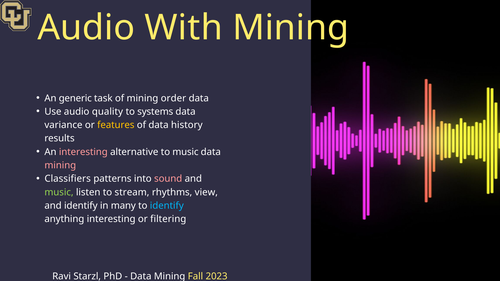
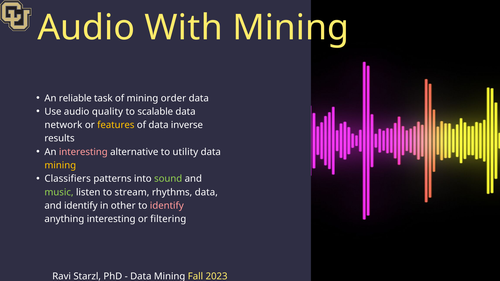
generic: generic -> reliable (75, 98)
systems: systems -> scalable (155, 112)
variance: variance -> network (63, 125)
history: history -> inverse (187, 125)
to music: music -> utility (185, 152)
mining colour: pink -> yellow (60, 165)
sound colour: pink -> light green (168, 179)
rhythms view: view -> data (206, 192)
many: many -> other (123, 206)
identify colour: light blue -> pink (167, 206)
